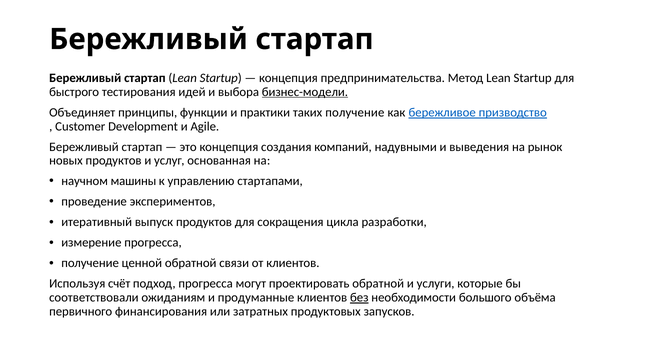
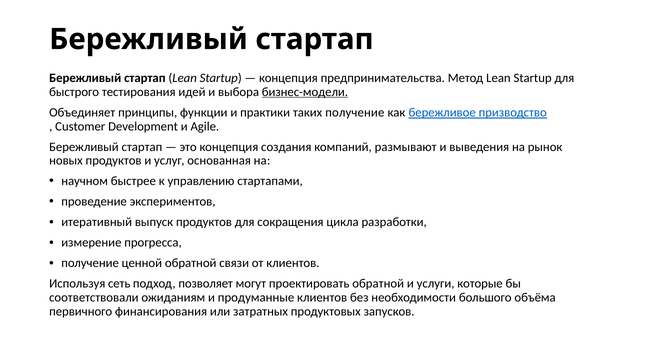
надувными: надувными -> размывают (406, 147)
машины: машины -> быстрее (133, 181)
счёт: счёт -> сеть (119, 284)
подход прогресса: прогресса -> позволяет (206, 284)
без underline: present -> none (359, 297)
